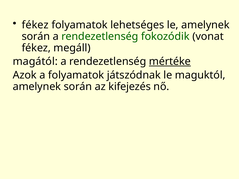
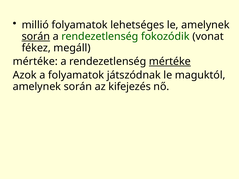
fékez: fékez -> millió (35, 25)
során underline: none -> present (36, 36)
magától: magától -> mértéke (35, 62)
